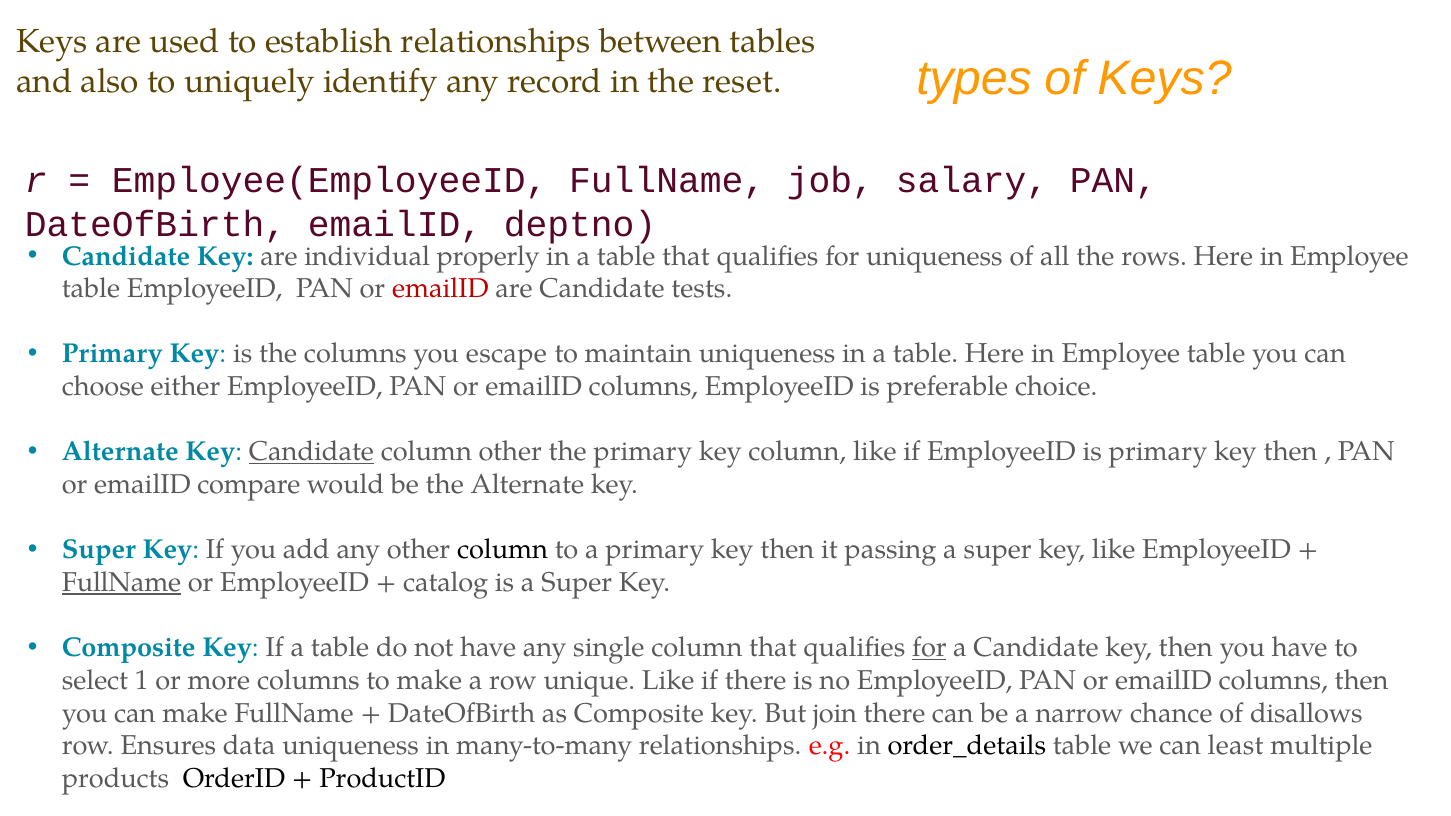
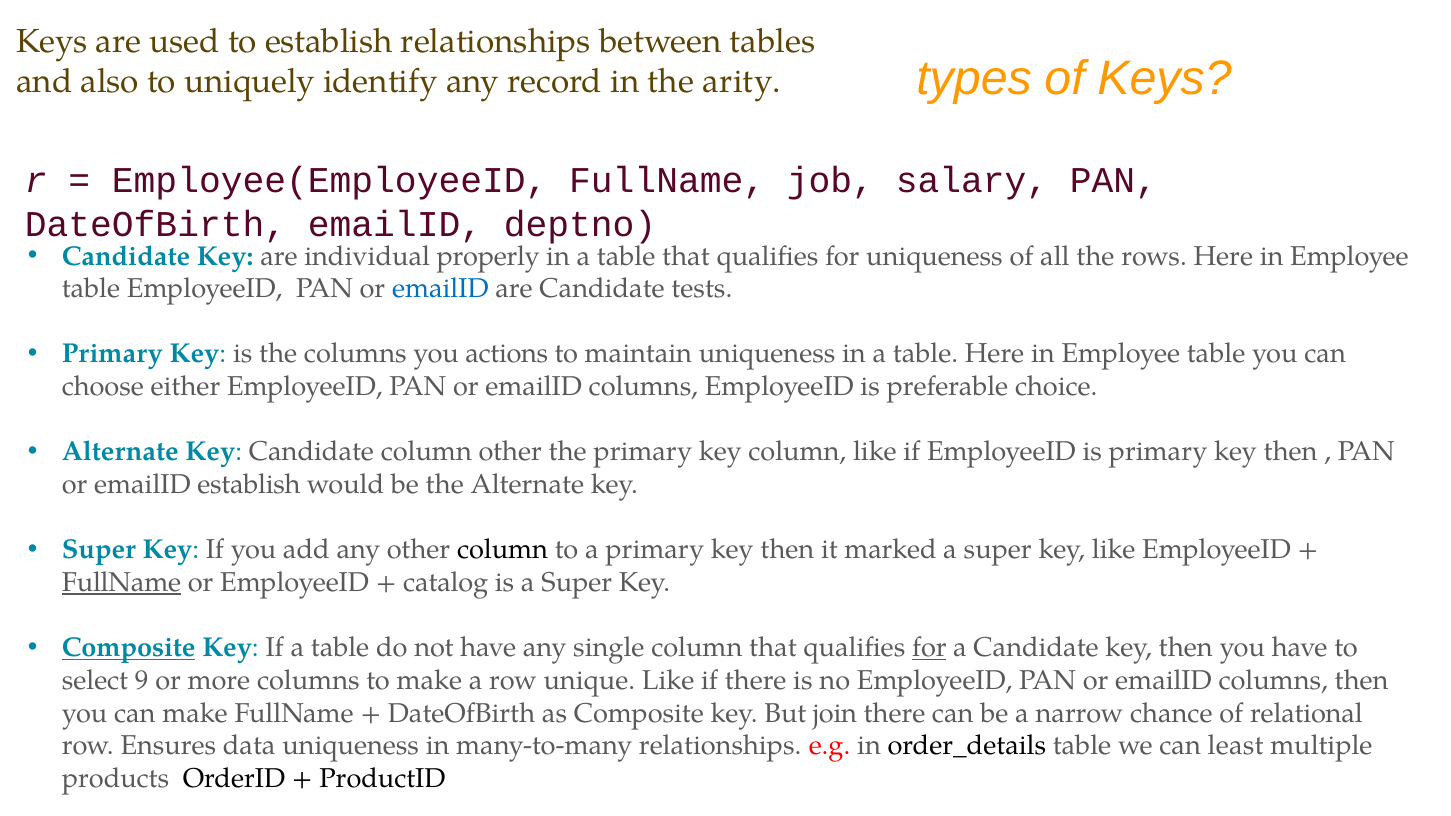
reset: reset -> arity (742, 81)
emailID colour: red -> blue (440, 289)
escape: escape -> actions (507, 354)
Candidate underline: present -> none (311, 452)
emailID compare: compare -> establish (249, 485)
passing: passing -> marked (891, 550)
Composite underline: none -> present (129, 648)
1: 1 -> 9 (142, 681)
disallows: disallows -> relational (1306, 713)
